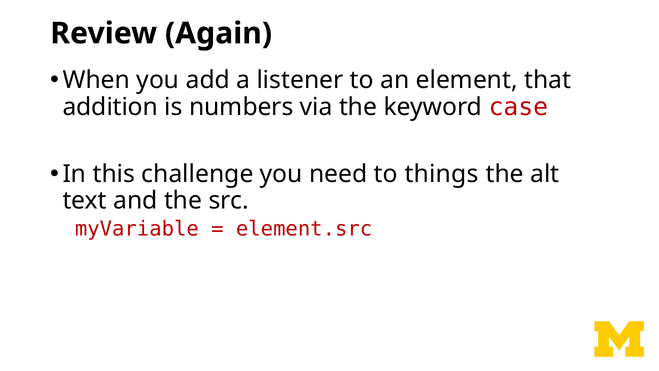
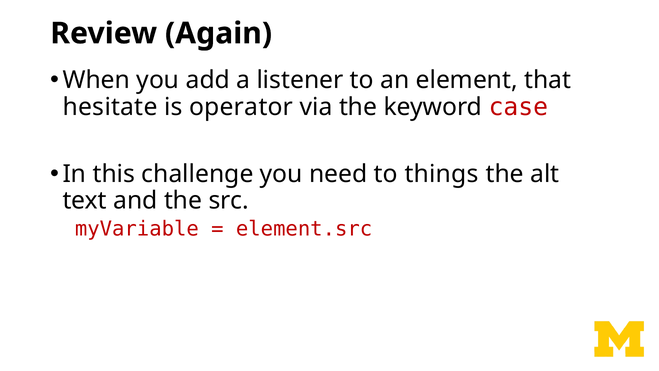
addition: addition -> hesitate (110, 107)
numbers: numbers -> operator (241, 107)
